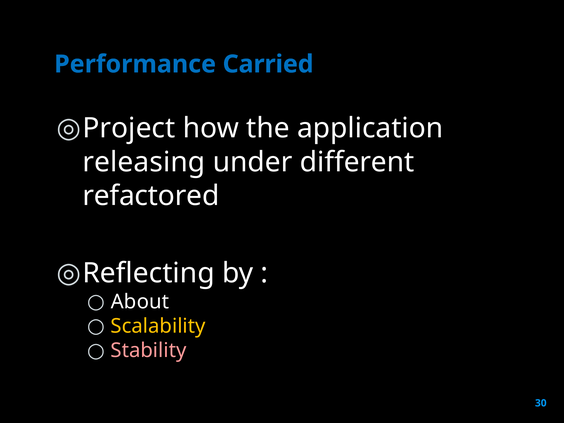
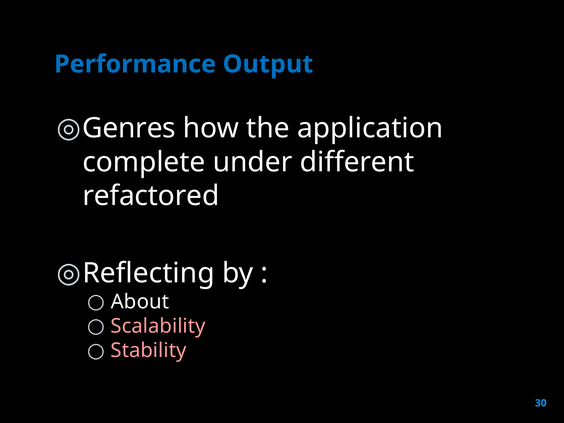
Carried: Carried -> Output (268, 64)
Project: Project -> Genres (129, 128)
releasing: releasing -> complete (144, 162)
Scalability colour: yellow -> pink (158, 326)
